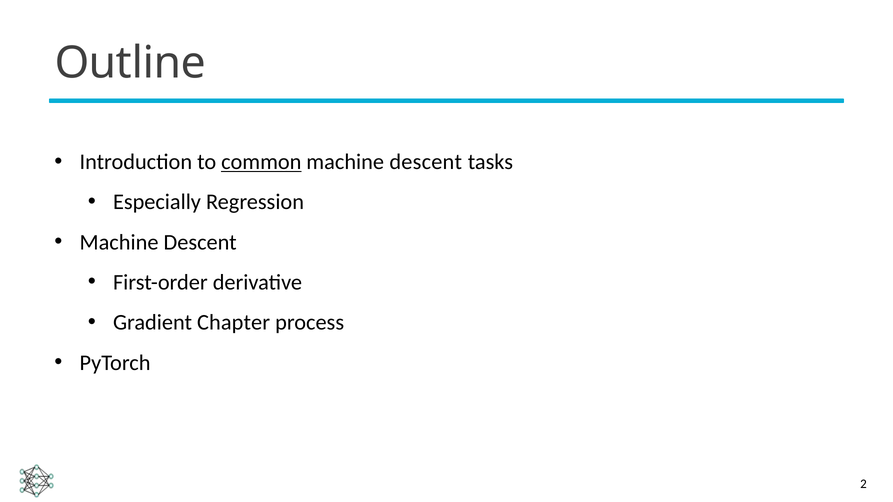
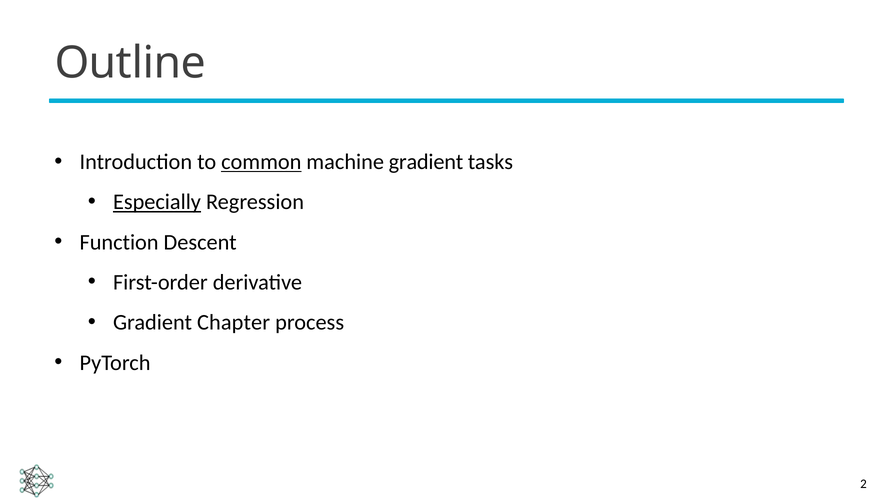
descent: descent -> gradient (426, 162)
Especially underline: none -> present (157, 202)
Machine: Machine -> Function (119, 242)
